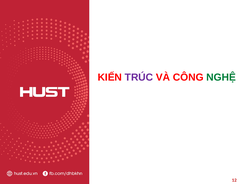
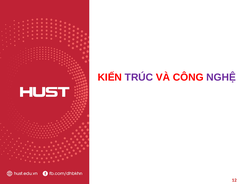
NGHỆ colour: green -> purple (221, 77)
